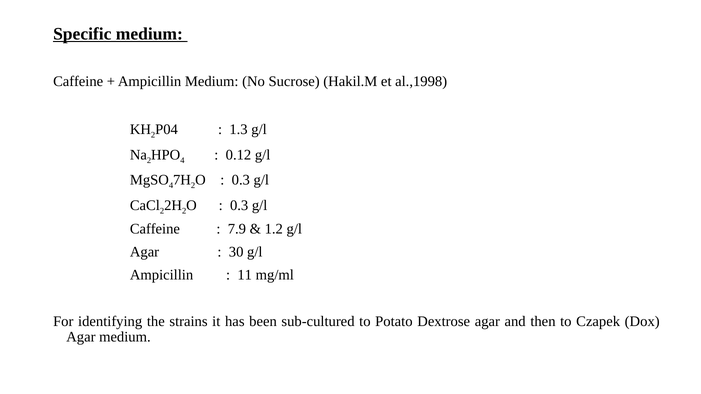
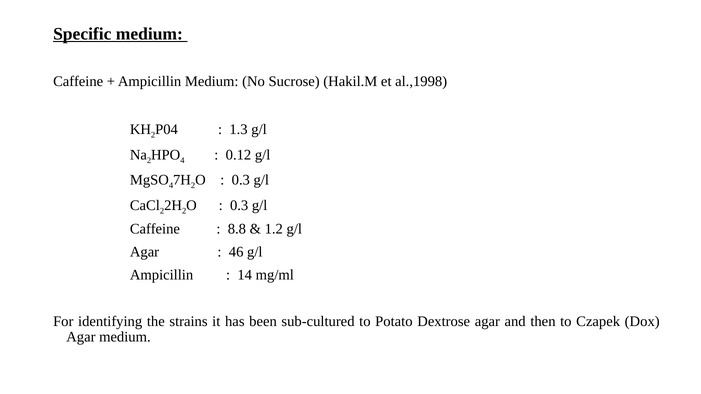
7.9: 7.9 -> 8.8 (237, 229)
30: 30 -> 46 (236, 252)
11: 11 -> 14 (245, 275)
